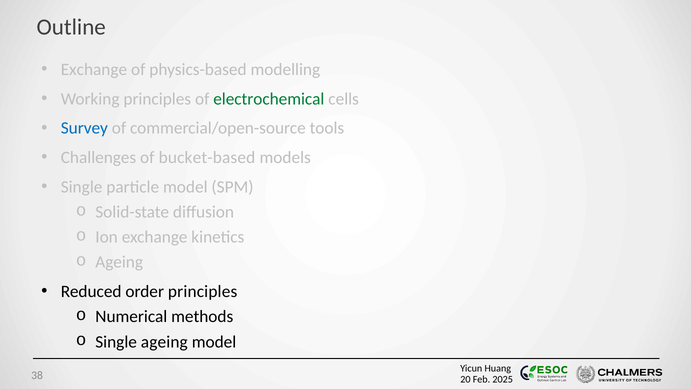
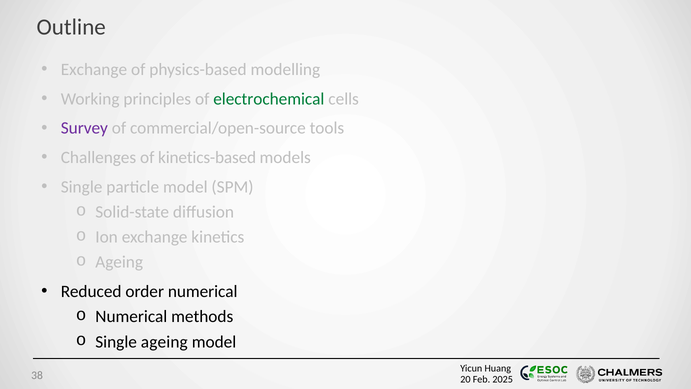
Survey colour: blue -> purple (84, 128)
bucket-based: bucket-based -> kinetics-based (207, 158)
order principles: principles -> numerical (203, 291)
